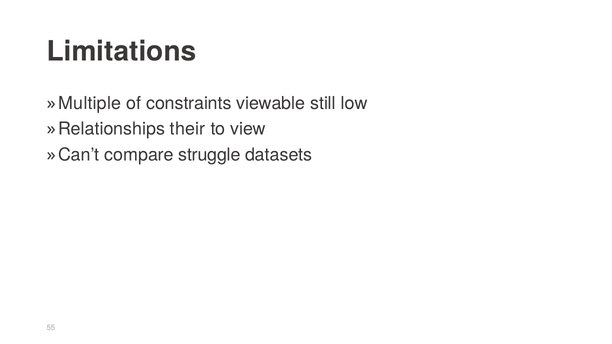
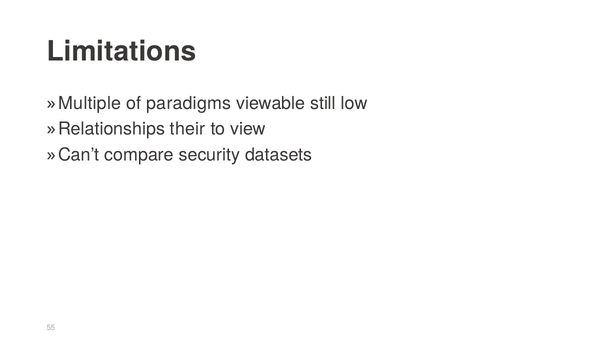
constraints: constraints -> paradigms (189, 103)
struggle: struggle -> security (209, 155)
